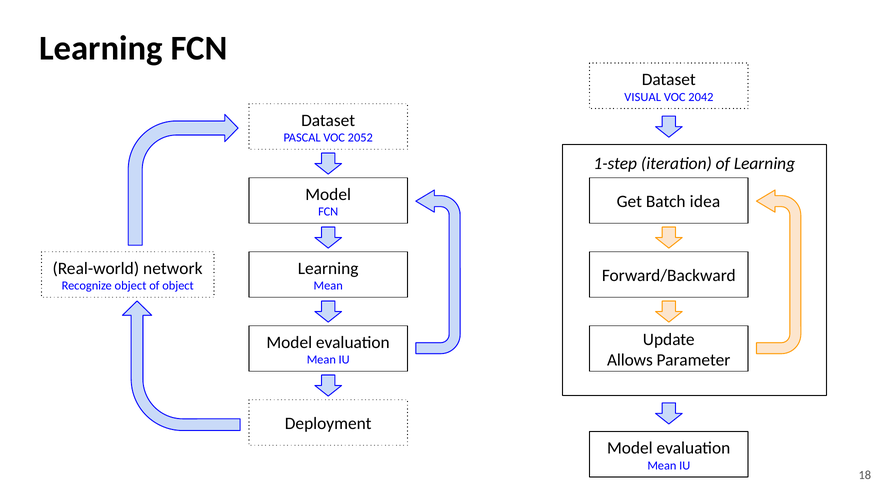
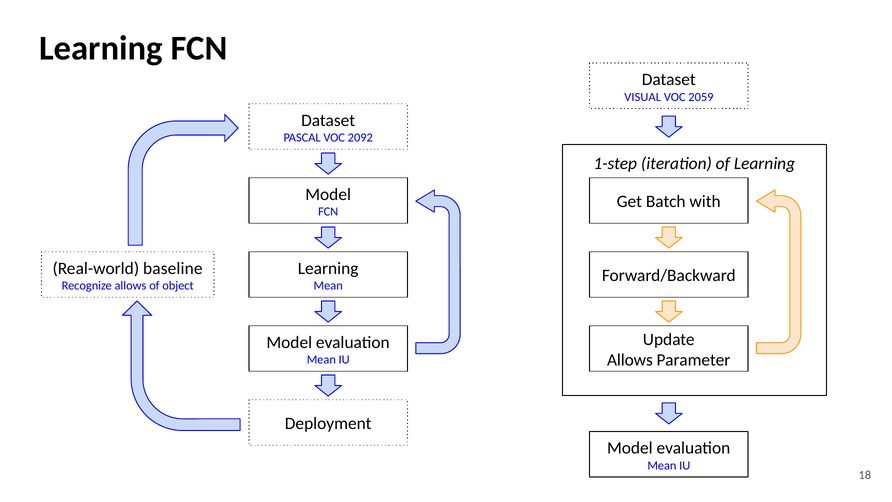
2042: 2042 -> 2059 (701, 97)
2052: 2052 -> 2092 (360, 138)
idea: idea -> with (705, 202)
network: network -> baseline (173, 268)
Recognize object: object -> allows (130, 286)
